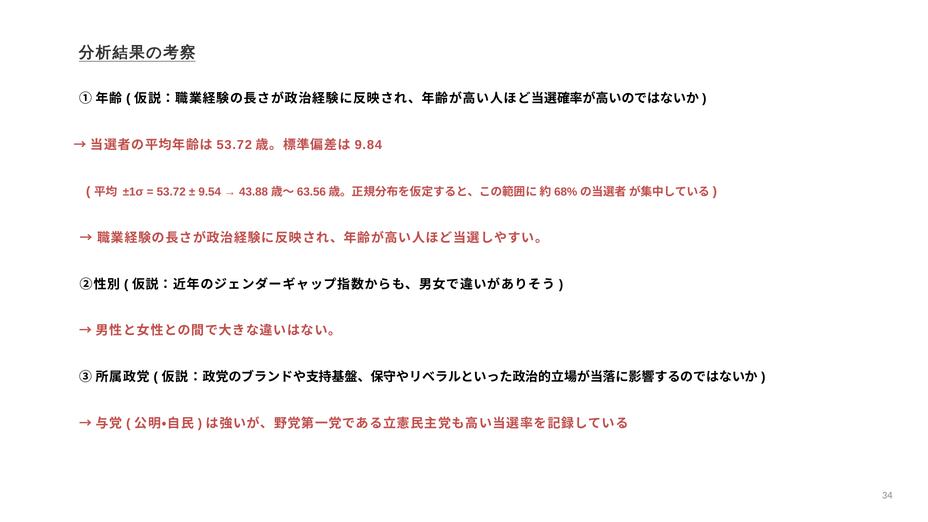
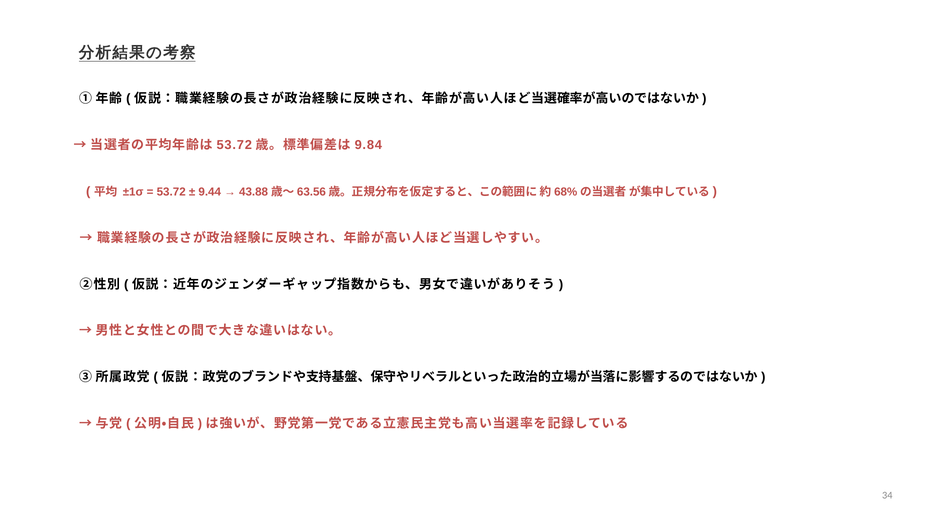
9.54: 9.54 -> 9.44 (210, 192)
